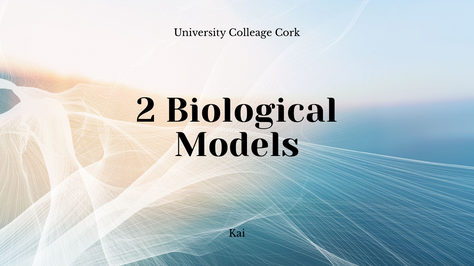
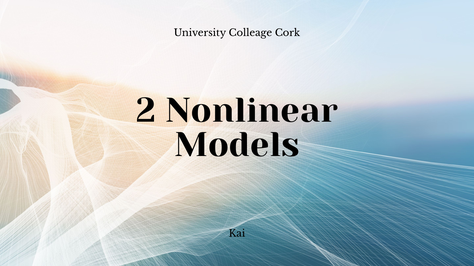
Biological: Biological -> Nonlinear (252, 111)
